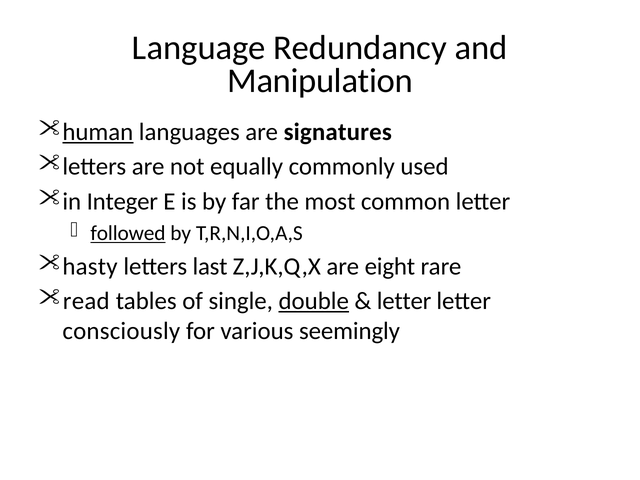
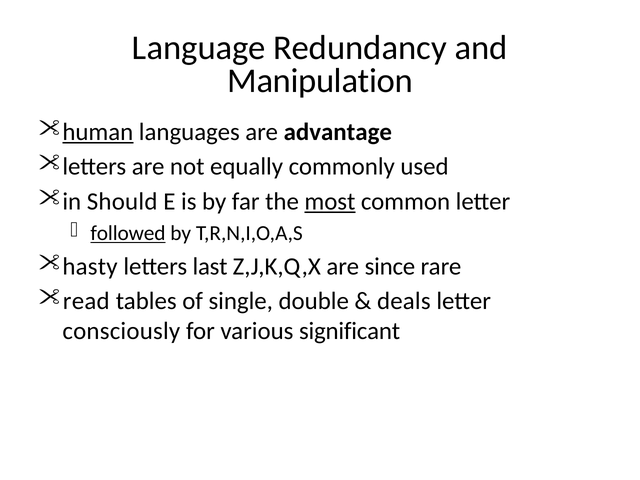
signatures: signatures -> advantage (338, 132)
Integer: Integer -> Should (122, 202)
most underline: none -> present (330, 202)
eight: eight -> since (390, 266)
double underline: present -> none (314, 301)
letter: letter -> deals (404, 301)
seemingly: seemingly -> significant (350, 331)
